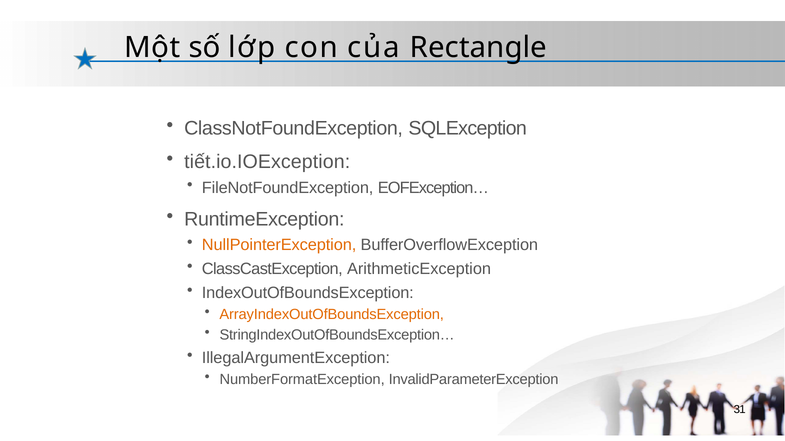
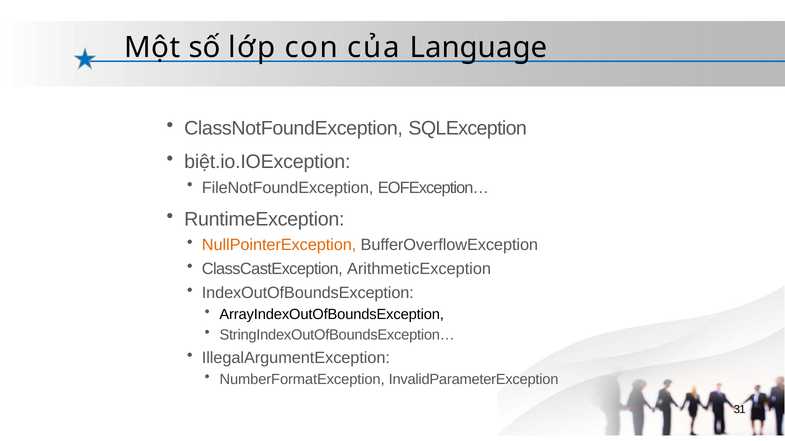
Rectangle: Rectangle -> Language (478, 48)
tiết.io.IOException: tiết.io.IOException -> biệt.io.IOException (267, 162)
ArrayIndexOutOfBoundsException colour: orange -> black (332, 315)
